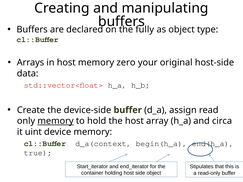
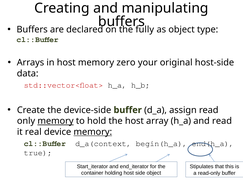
and circa: circa -> read (222, 121)
uint: uint -> real (33, 132)
memory underline: none -> present (93, 132)
